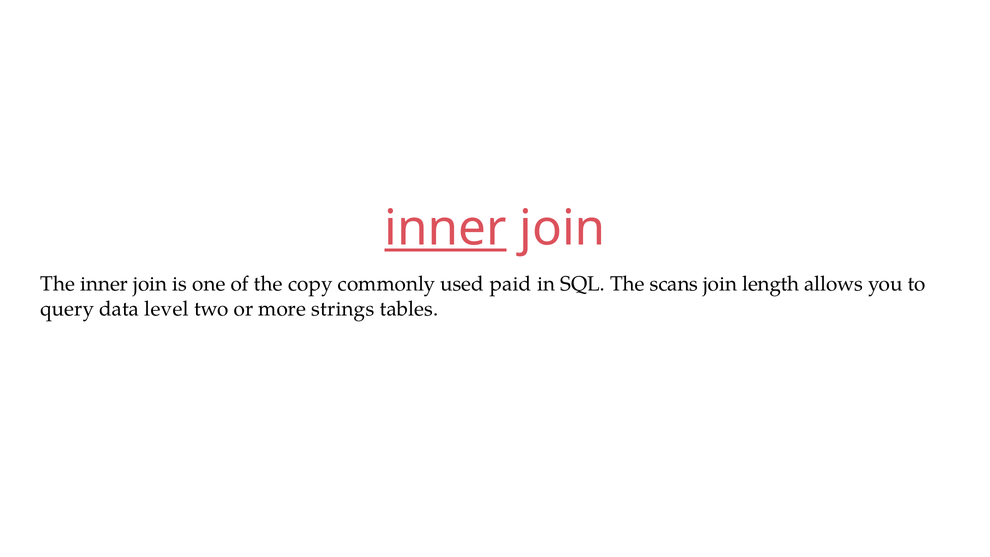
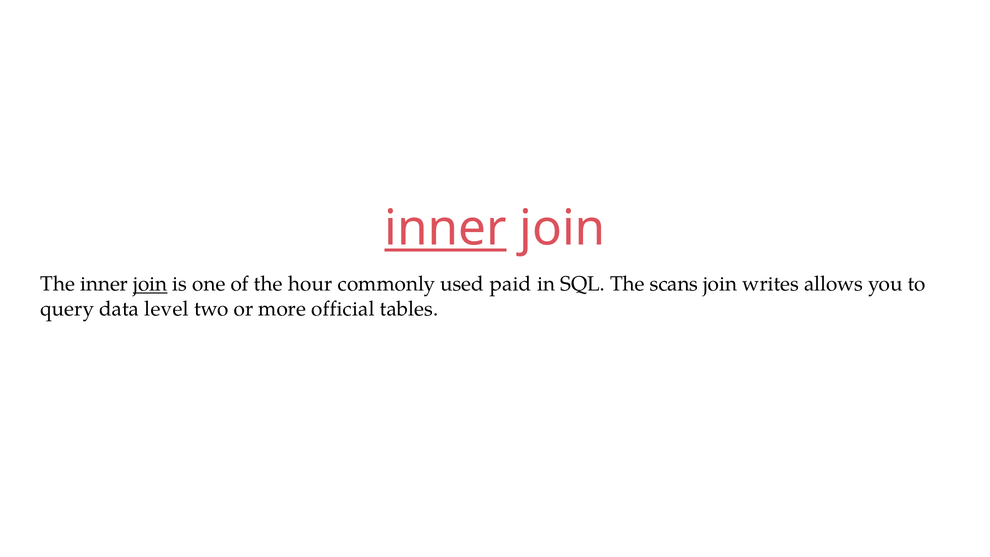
join underline: none -> present (150, 284)
copy: copy -> hour (310, 284)
length: length -> writes (771, 284)
strings: strings -> official (343, 309)
